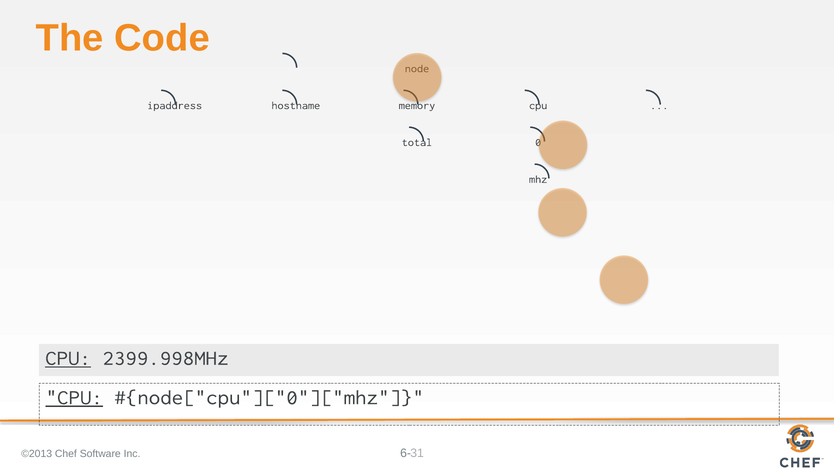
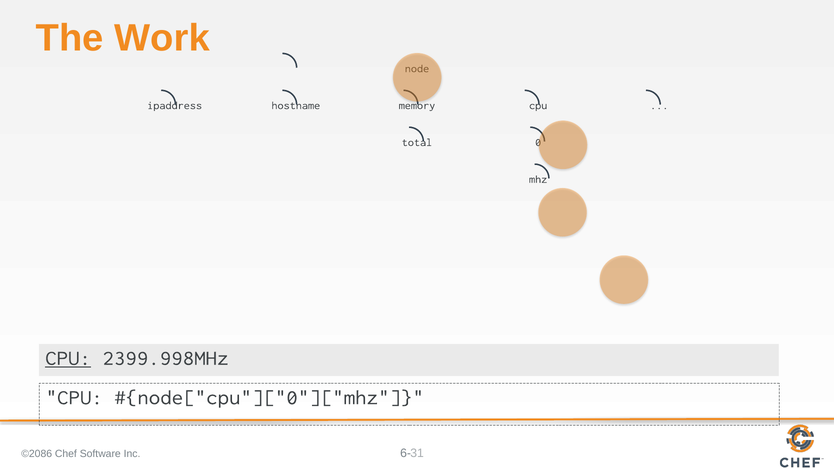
Code: Code -> Work (162, 38)
CPU underline: present -> none (74, 397)
©2013: ©2013 -> ©2086 (37, 454)
